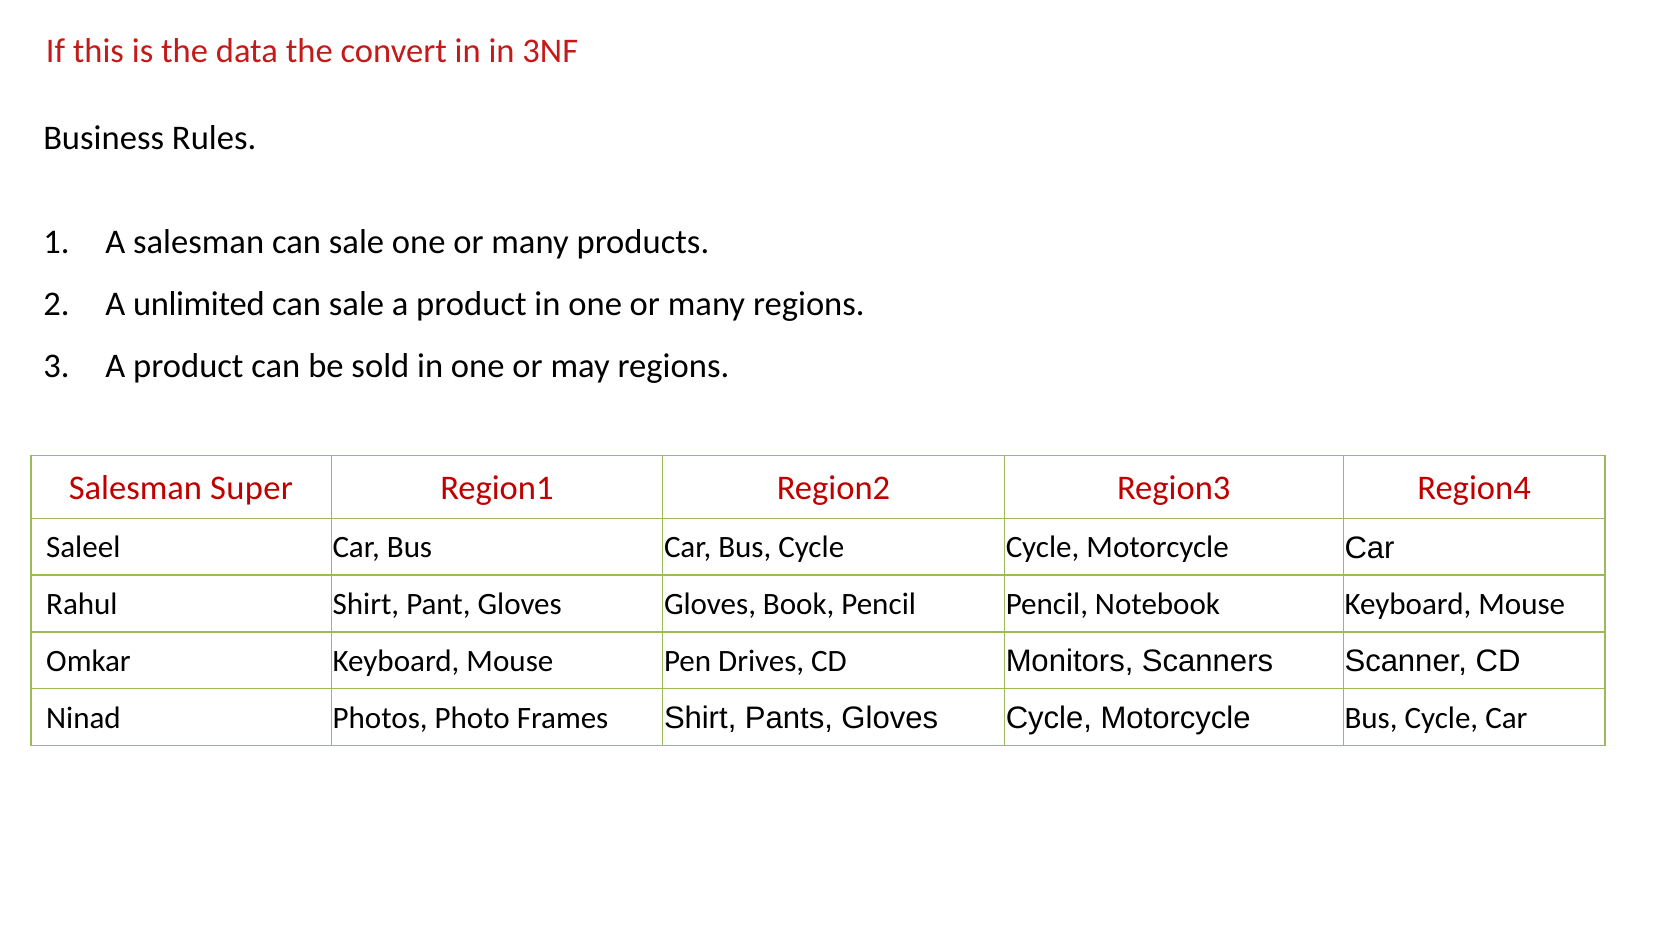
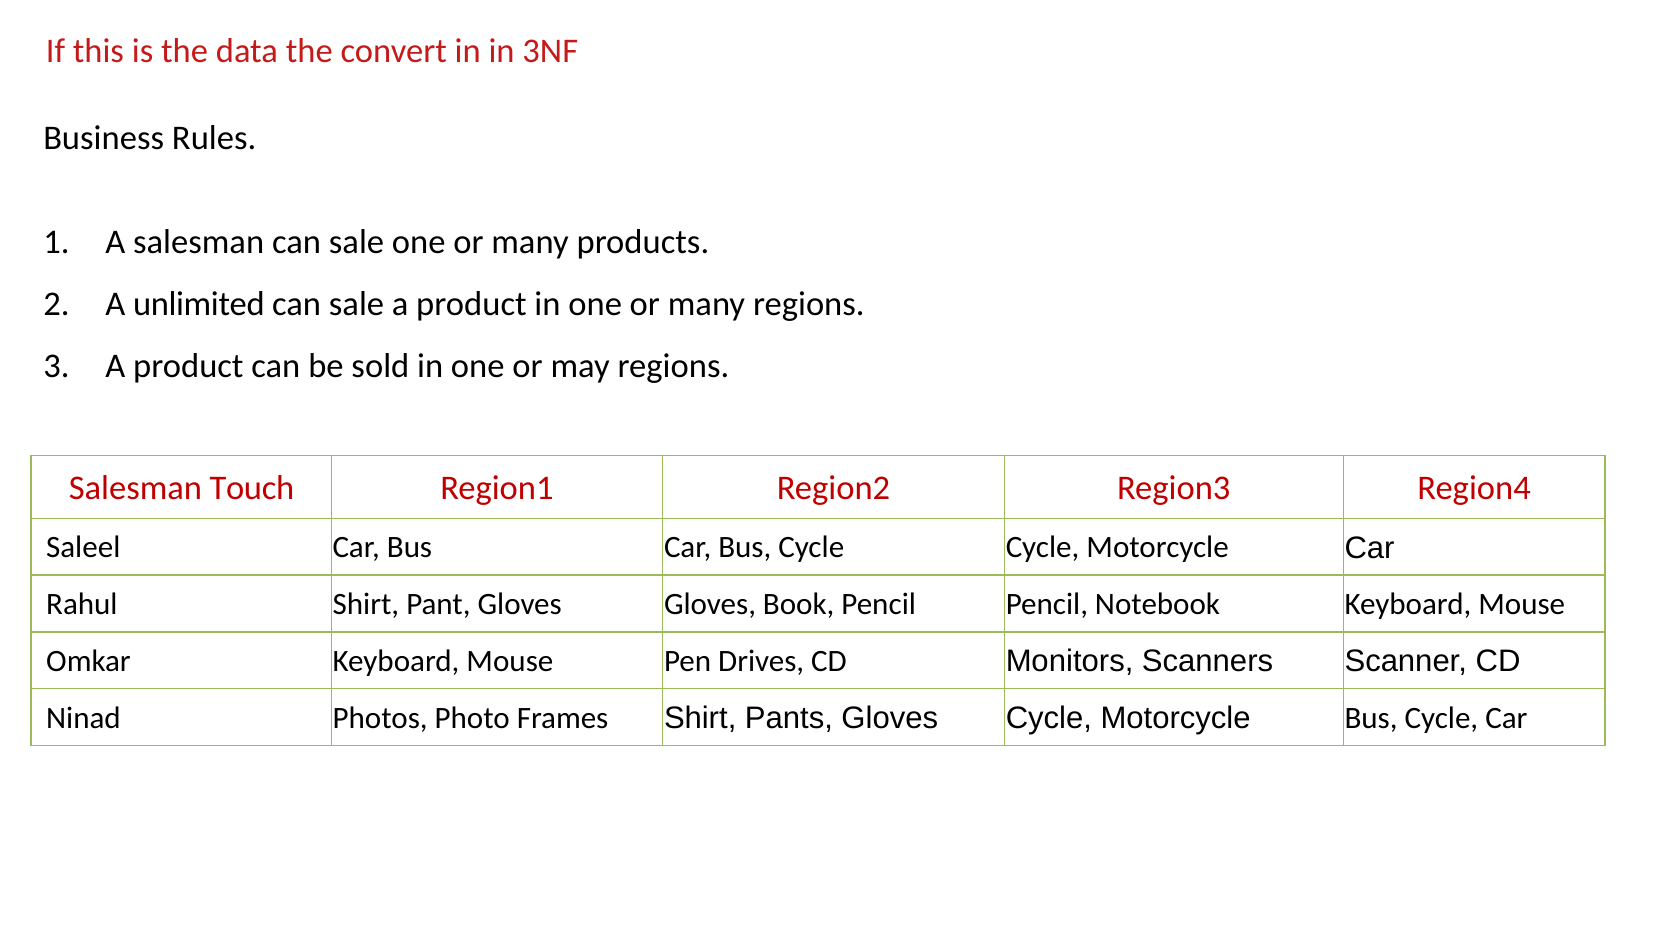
Super: Super -> Touch (252, 488)
